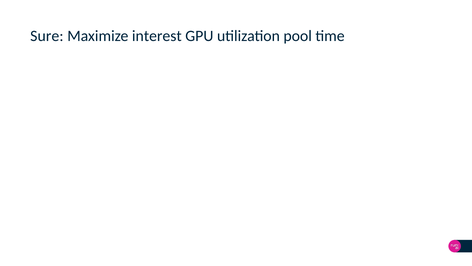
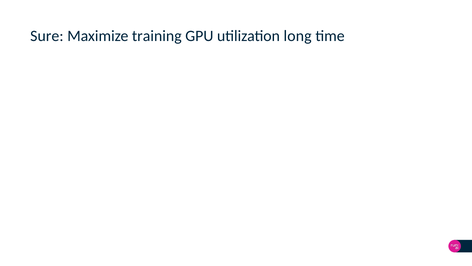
interest: interest -> training (157, 36)
pool: pool -> long (298, 36)
